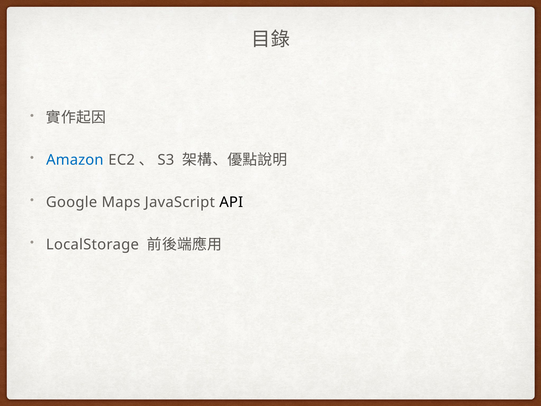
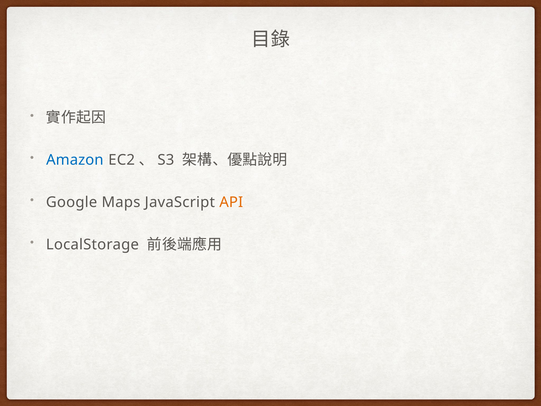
API colour: black -> orange (231, 202)
